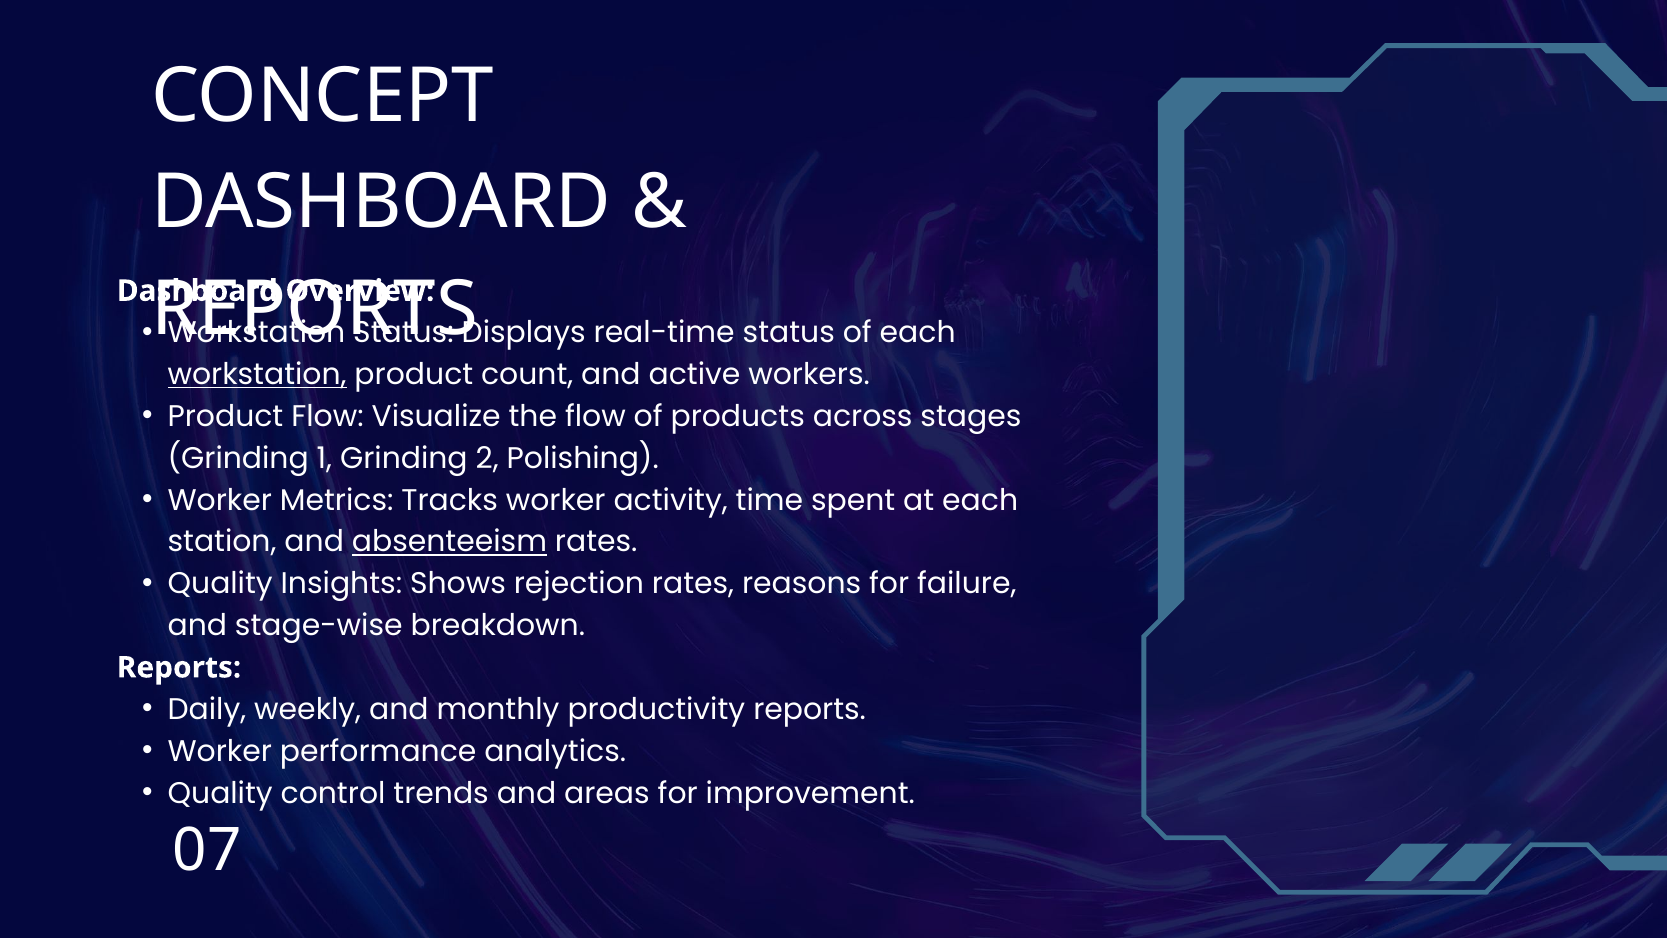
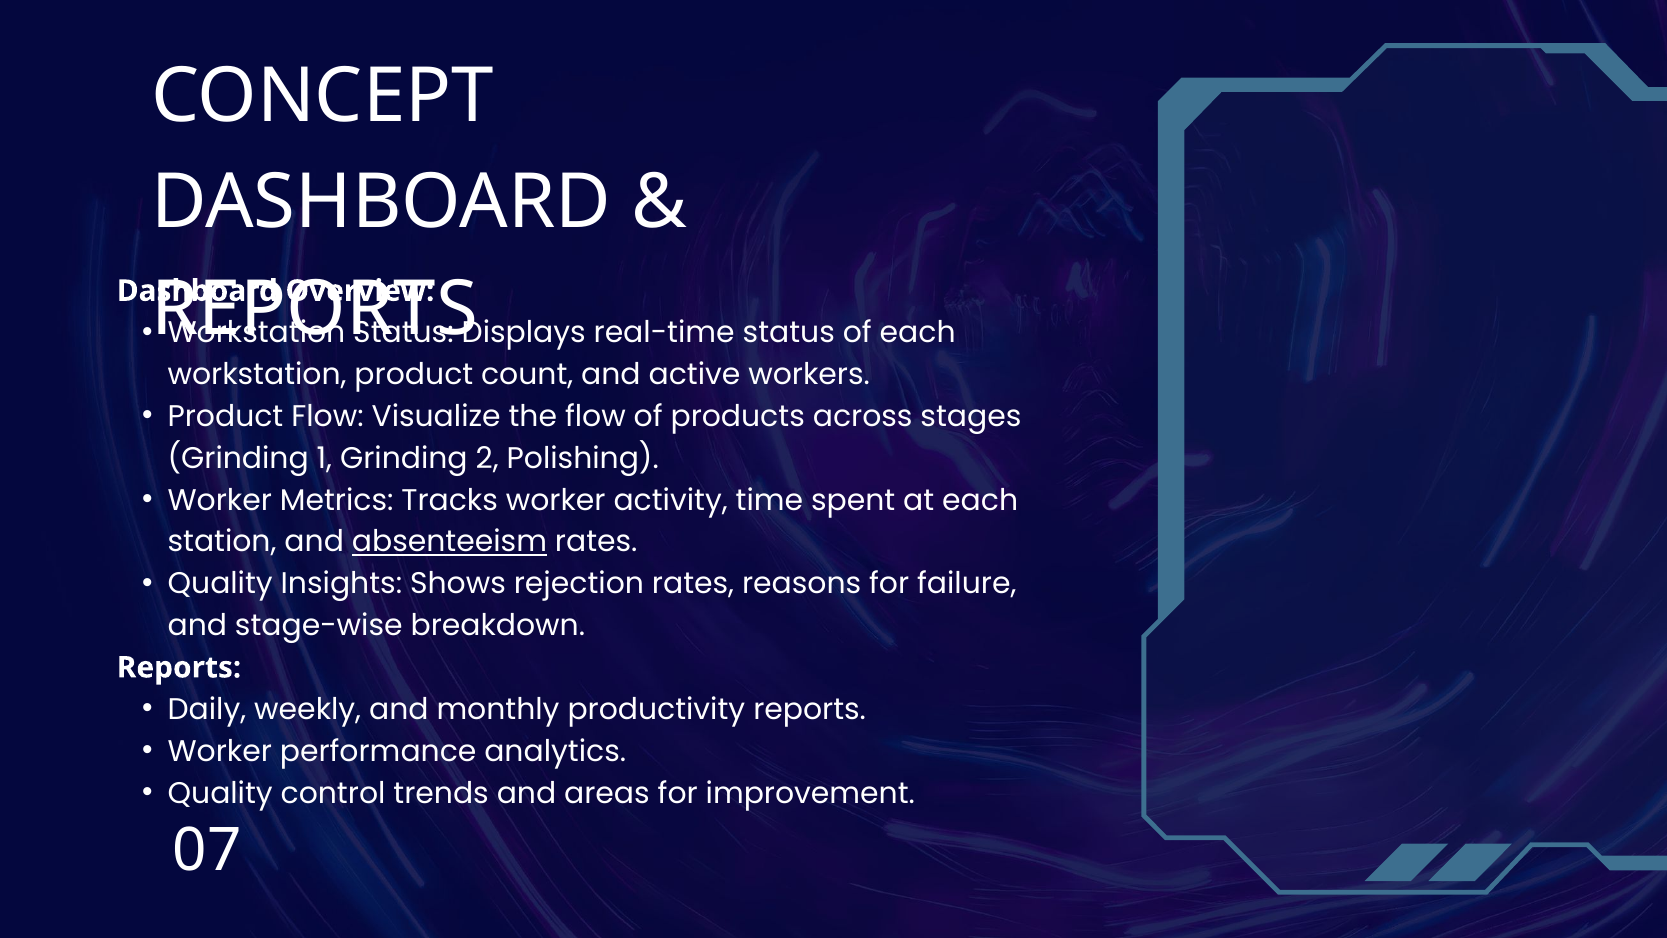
workstation underline: present -> none (257, 375)
